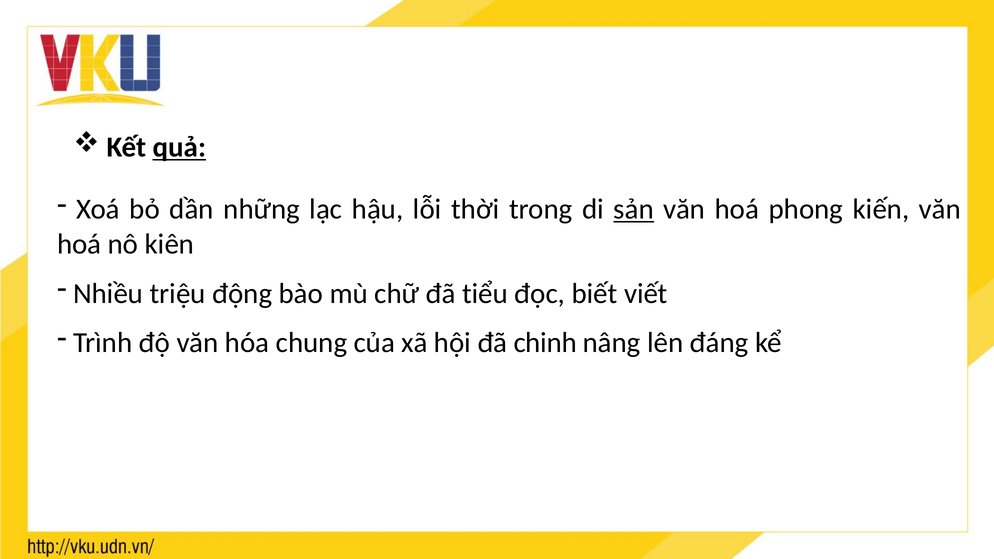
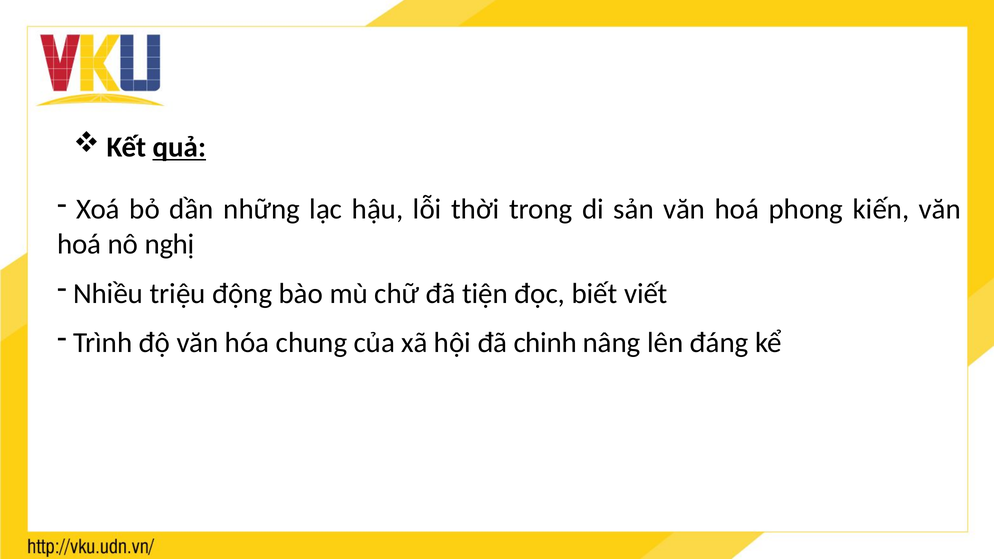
sản underline: present -> none (634, 209)
kiên: kiên -> nghị (170, 244)
tiểu: tiểu -> tiện (485, 294)
